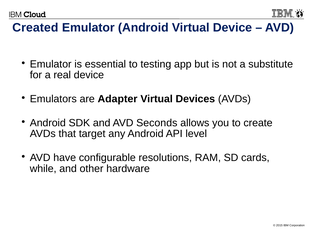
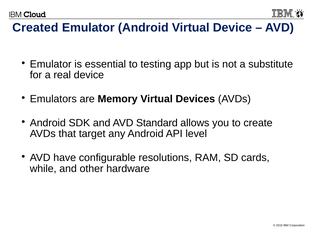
Adapter: Adapter -> Memory (118, 99)
Seconds: Seconds -> Standard (157, 123)
